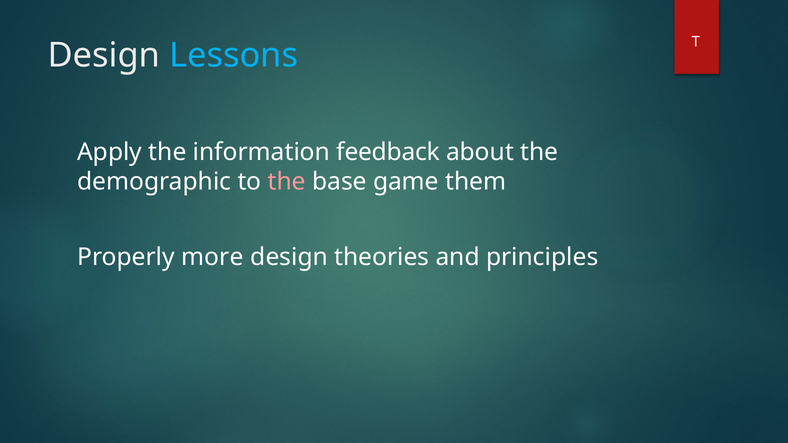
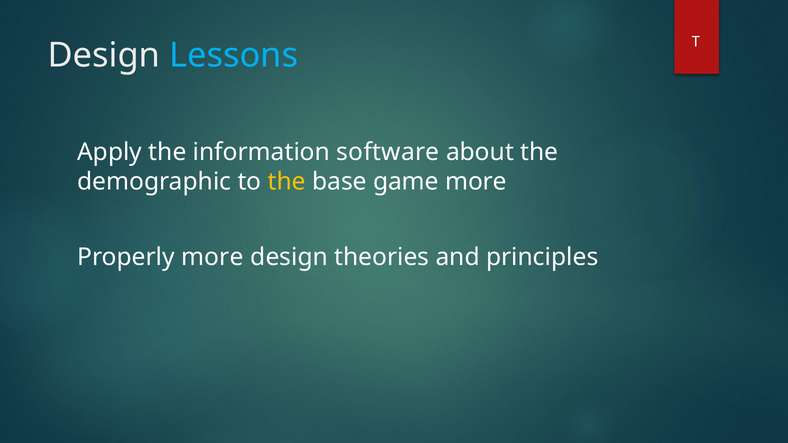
feedback: feedback -> software (388, 152)
the colour: pink -> yellow (287, 182)
game them: them -> more (476, 182)
